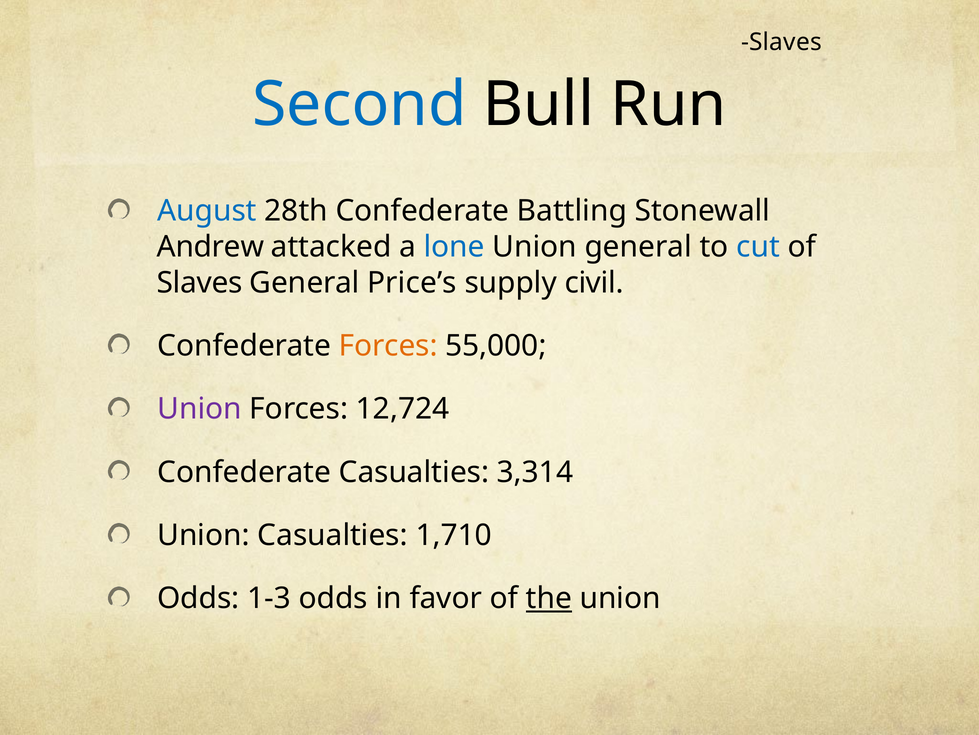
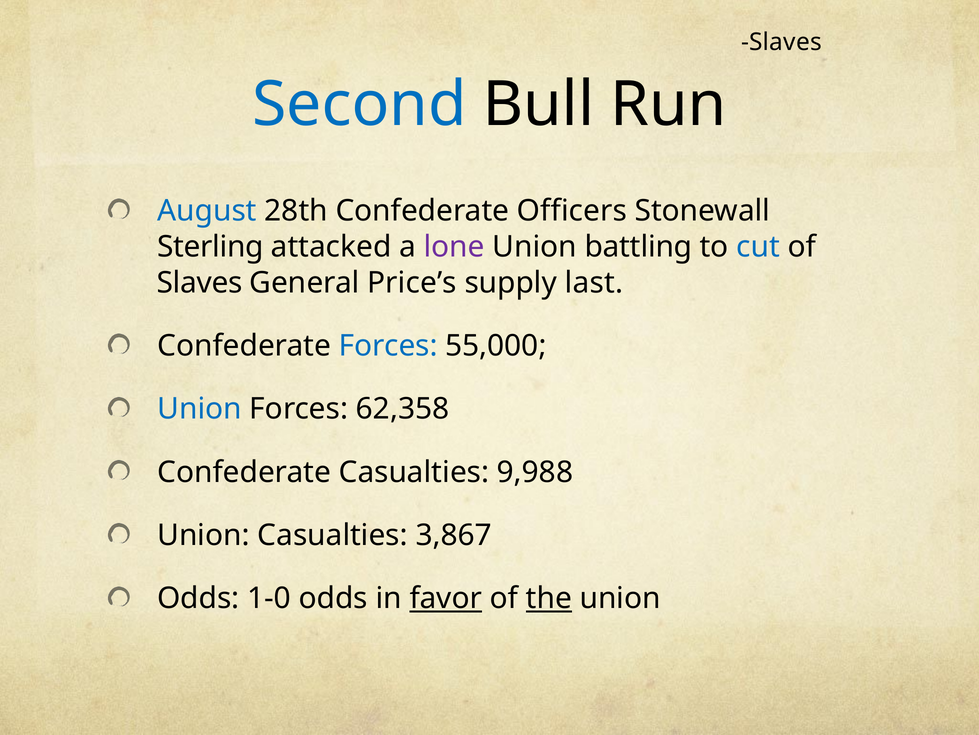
Battling: Battling -> Officers (572, 211)
Andrew: Andrew -> Sterling (210, 247)
lone colour: blue -> purple (454, 247)
Union general: general -> battling (638, 247)
civil: civil -> last (594, 282)
Forces colour: orange -> blue (388, 346)
Union colour: purple -> blue (200, 409)
12,724: 12,724 -> 62,358 (403, 409)
3,314: 3,314 -> 9,988 (535, 472)
1,710: 1,710 -> 3,867 (454, 535)
1-3: 1-3 -> 1-0 (269, 598)
favor underline: none -> present (446, 598)
